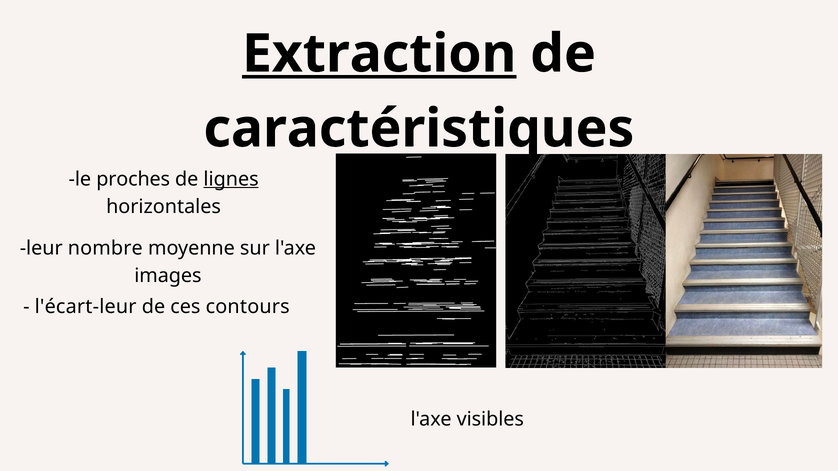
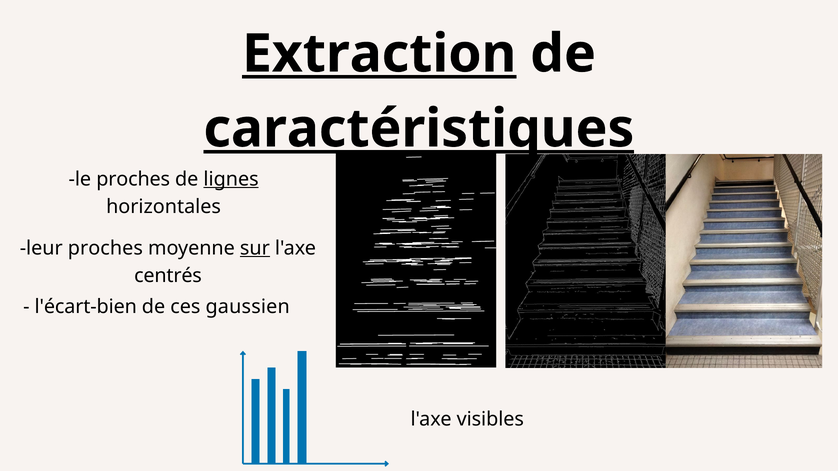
caractéristiques underline: none -> present (419, 129)
leur nombre: nombre -> proches (105, 248)
sur underline: none -> present (255, 248)
images: images -> centrés (168, 276)
l'écart-leur: l'écart-leur -> l'écart-bien (86, 307)
contours: contours -> gaussien (248, 307)
